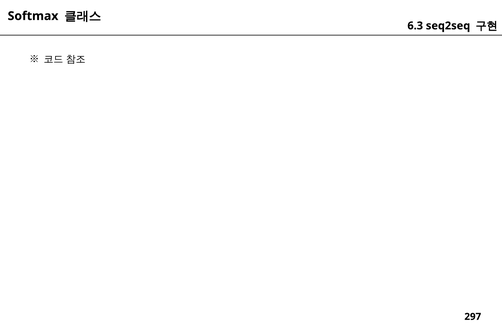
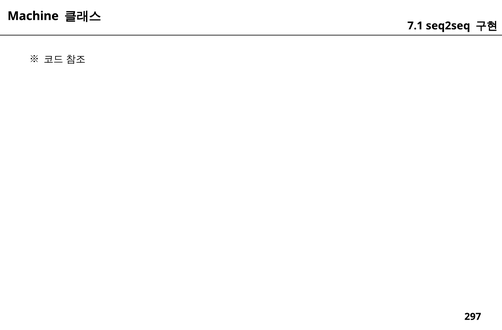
Softmax: Softmax -> Machine (33, 16)
6.3: 6.3 -> 7.1 (415, 26)
